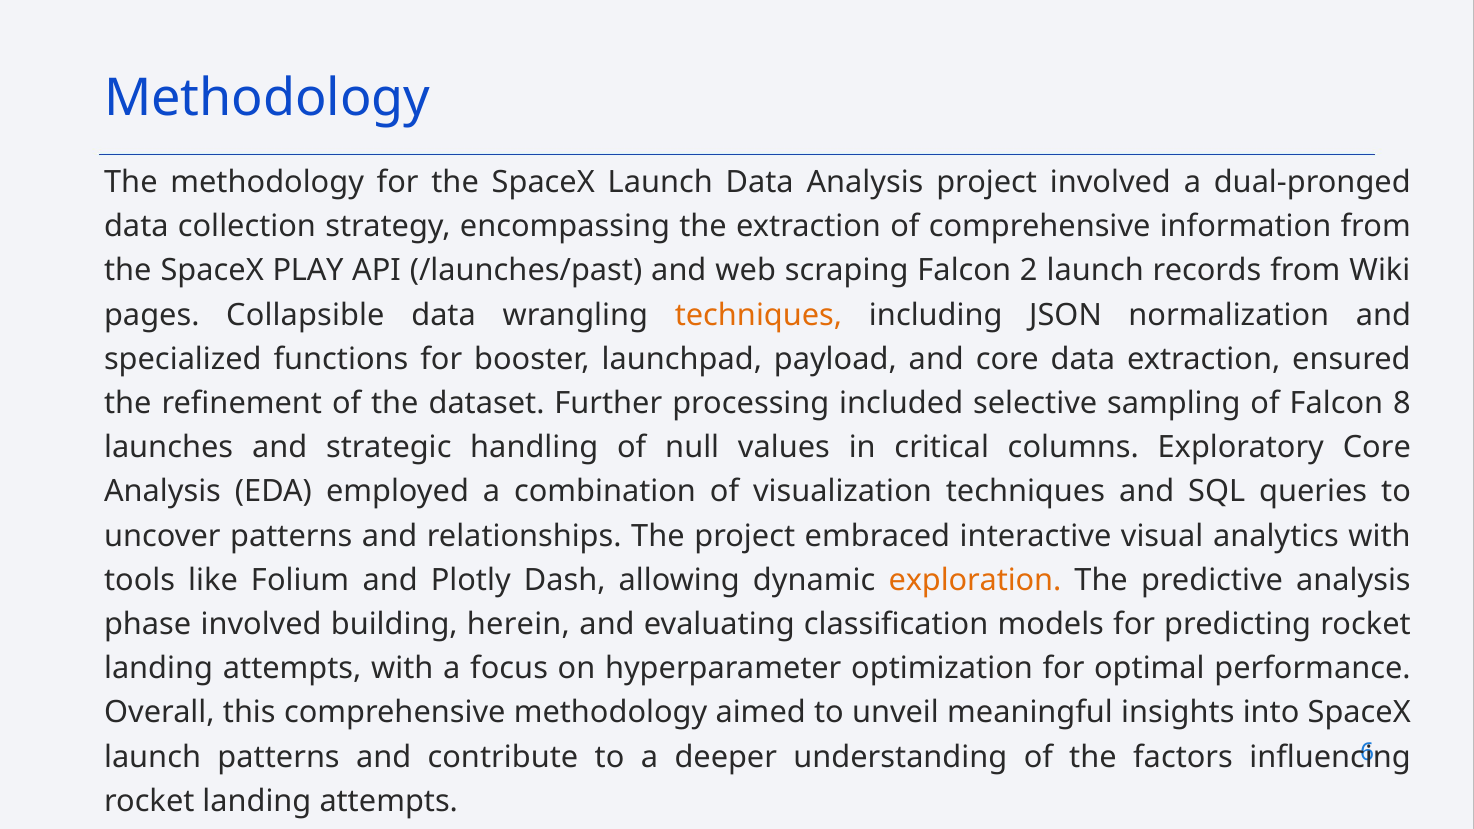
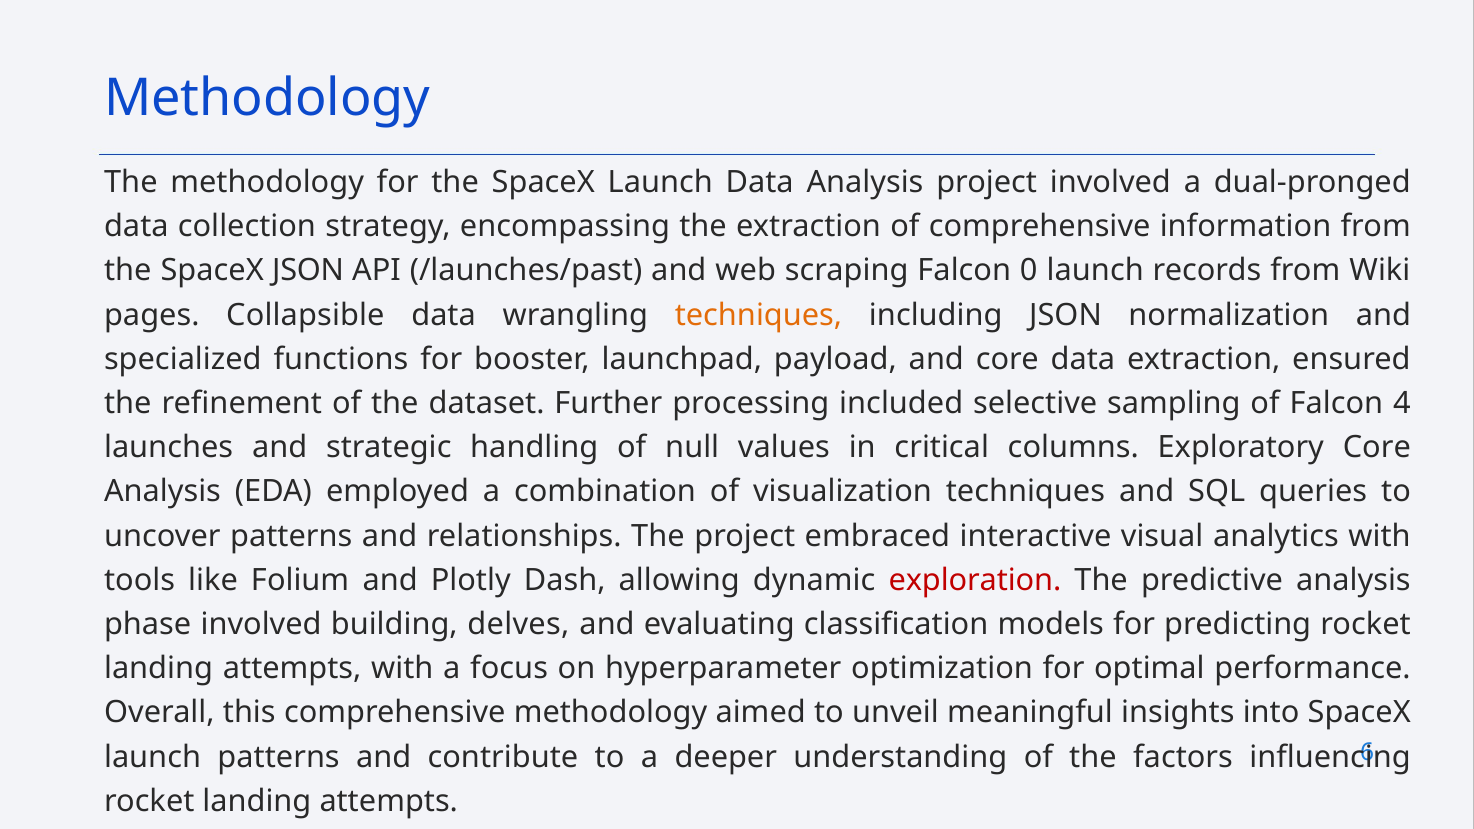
SpaceX PLAY: PLAY -> JSON (308, 271)
2: 2 -> 0 (1029, 271)
8: 8 -> 4 (1402, 403)
exploration colour: orange -> red (975, 580)
herein: herein -> delves (518, 624)
